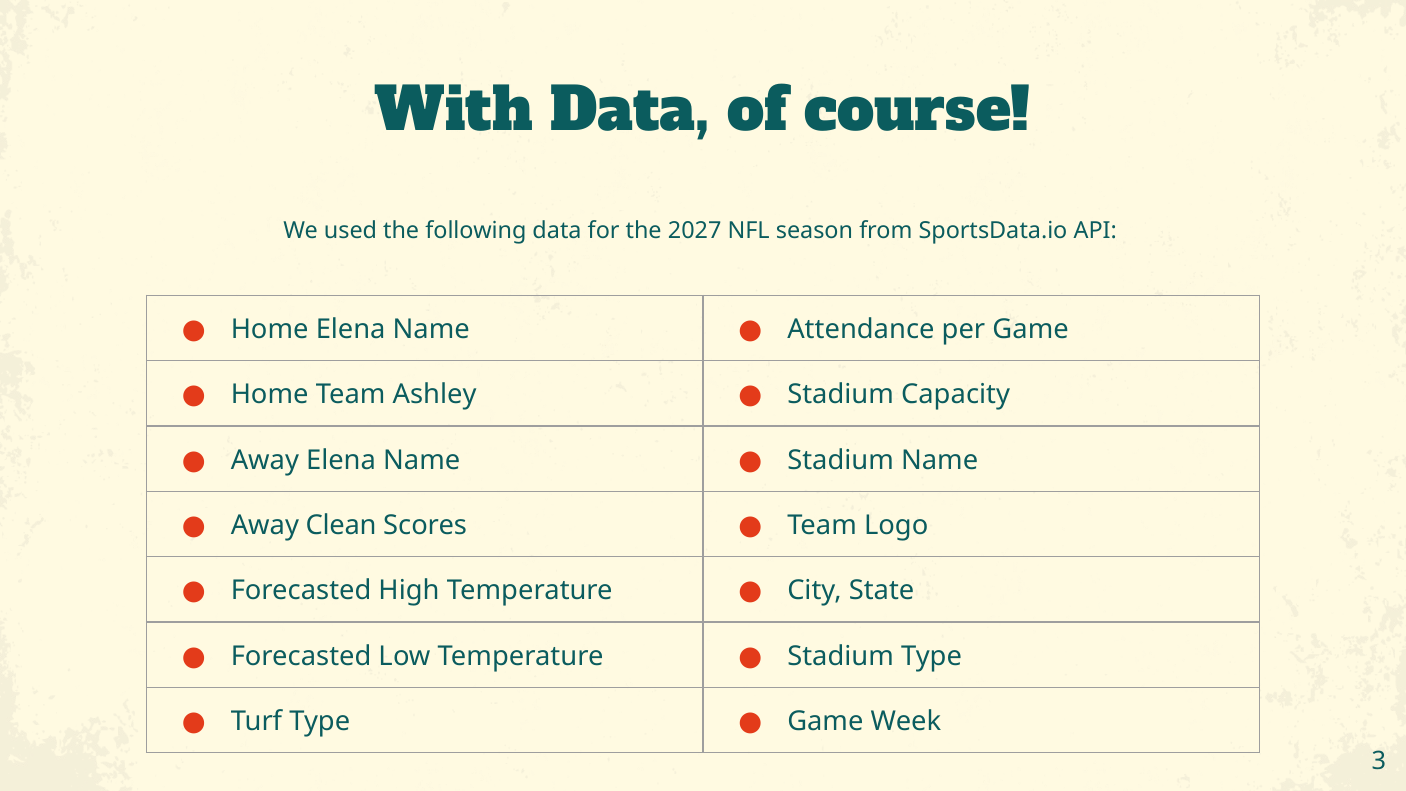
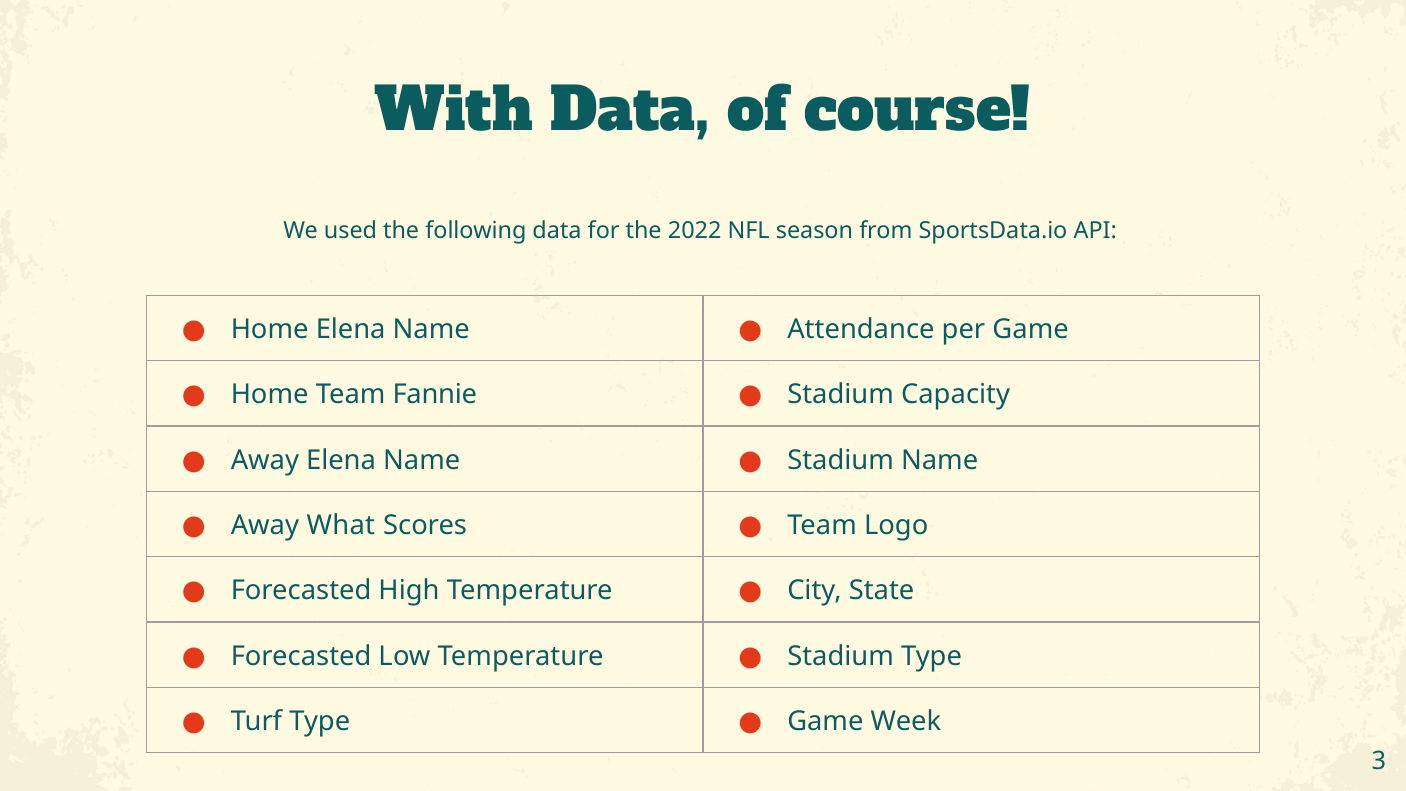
2027: 2027 -> 2022 (695, 231)
Ashley: Ashley -> Fannie (435, 395)
Clean: Clean -> What (341, 525)
